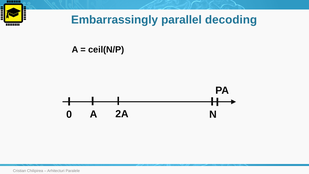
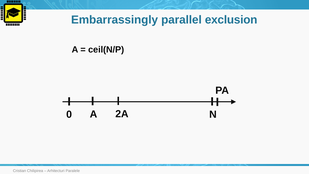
decoding: decoding -> exclusion (231, 20)
